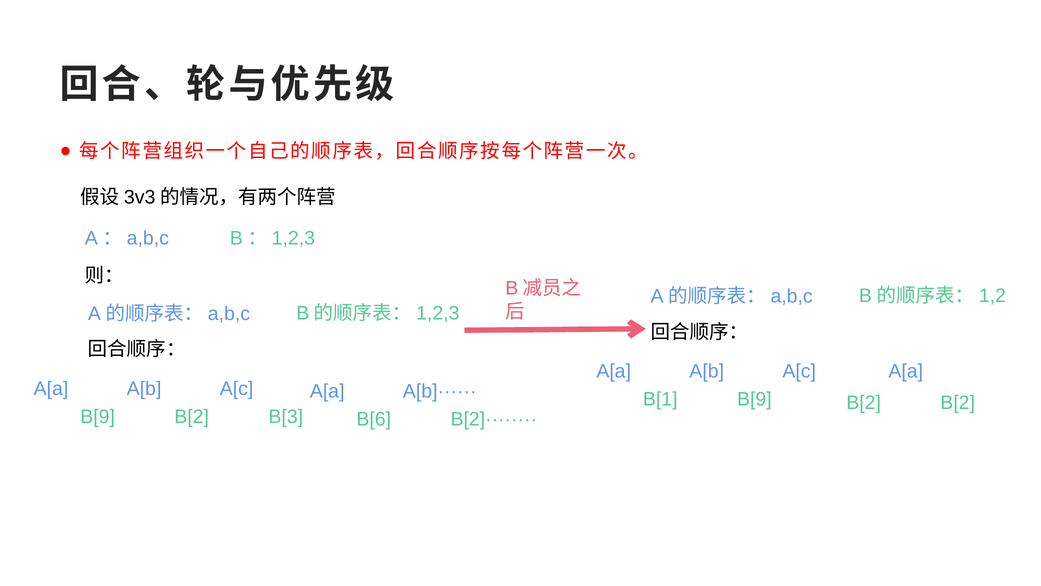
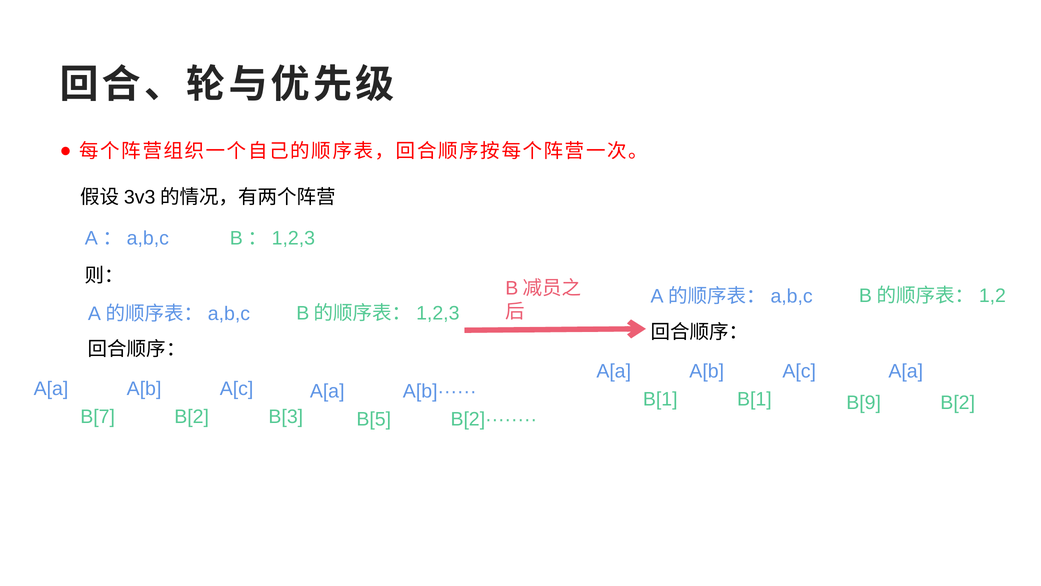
B[1 B[9: B[9 -> B[1 (754, 399)
B[2: B[2 -> B[9 (864, 402)
B[9: B[9 -> B[7 (98, 416)
B[6: B[6 -> B[5 (374, 419)
